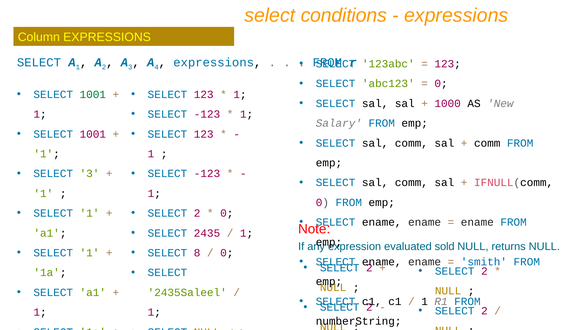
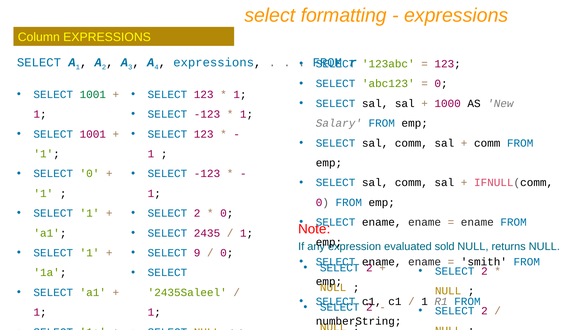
conditions: conditions -> formatting (344, 15)
SELECT 3: 3 -> 0 (89, 173)
8: 8 -> 9 (197, 253)
smith colour: blue -> black (484, 262)
